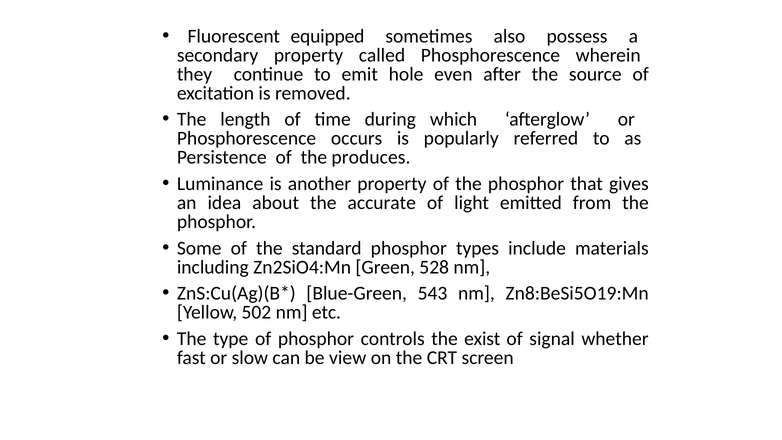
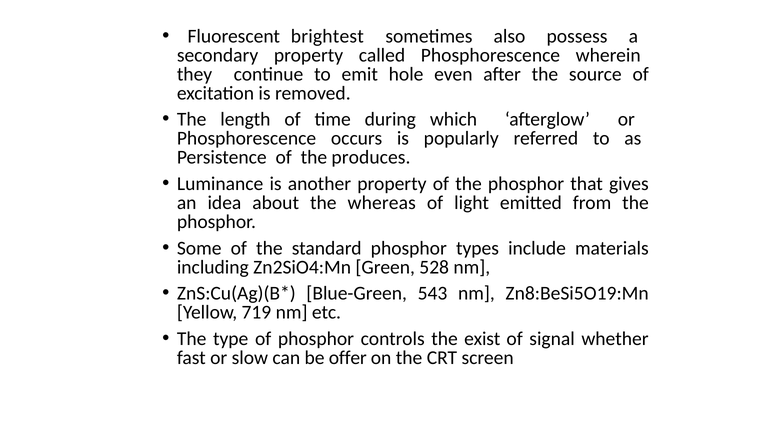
equipped: equipped -> brightest (327, 36)
accurate: accurate -> whereas (382, 203)
502: 502 -> 719 (256, 312)
view: view -> offer (348, 358)
